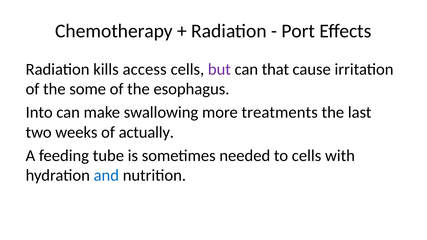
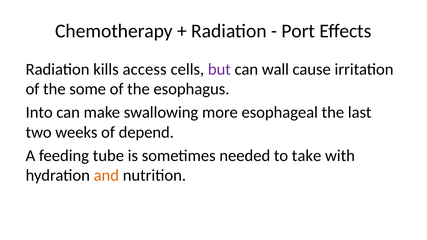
that: that -> wall (275, 69)
treatments: treatments -> esophageal (280, 113)
actually: actually -> depend (146, 132)
to cells: cells -> take (307, 156)
and colour: blue -> orange (106, 176)
